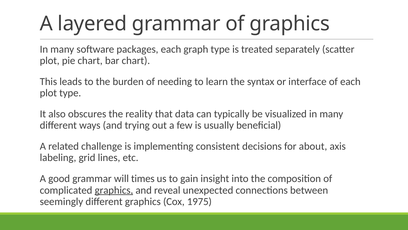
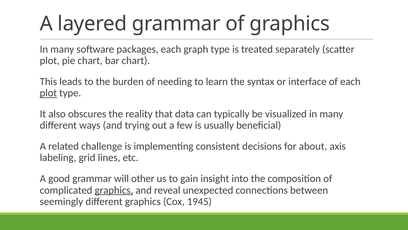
plot underline: none -> present (48, 93)
times: times -> other (143, 178)
1975: 1975 -> 1945 (199, 201)
